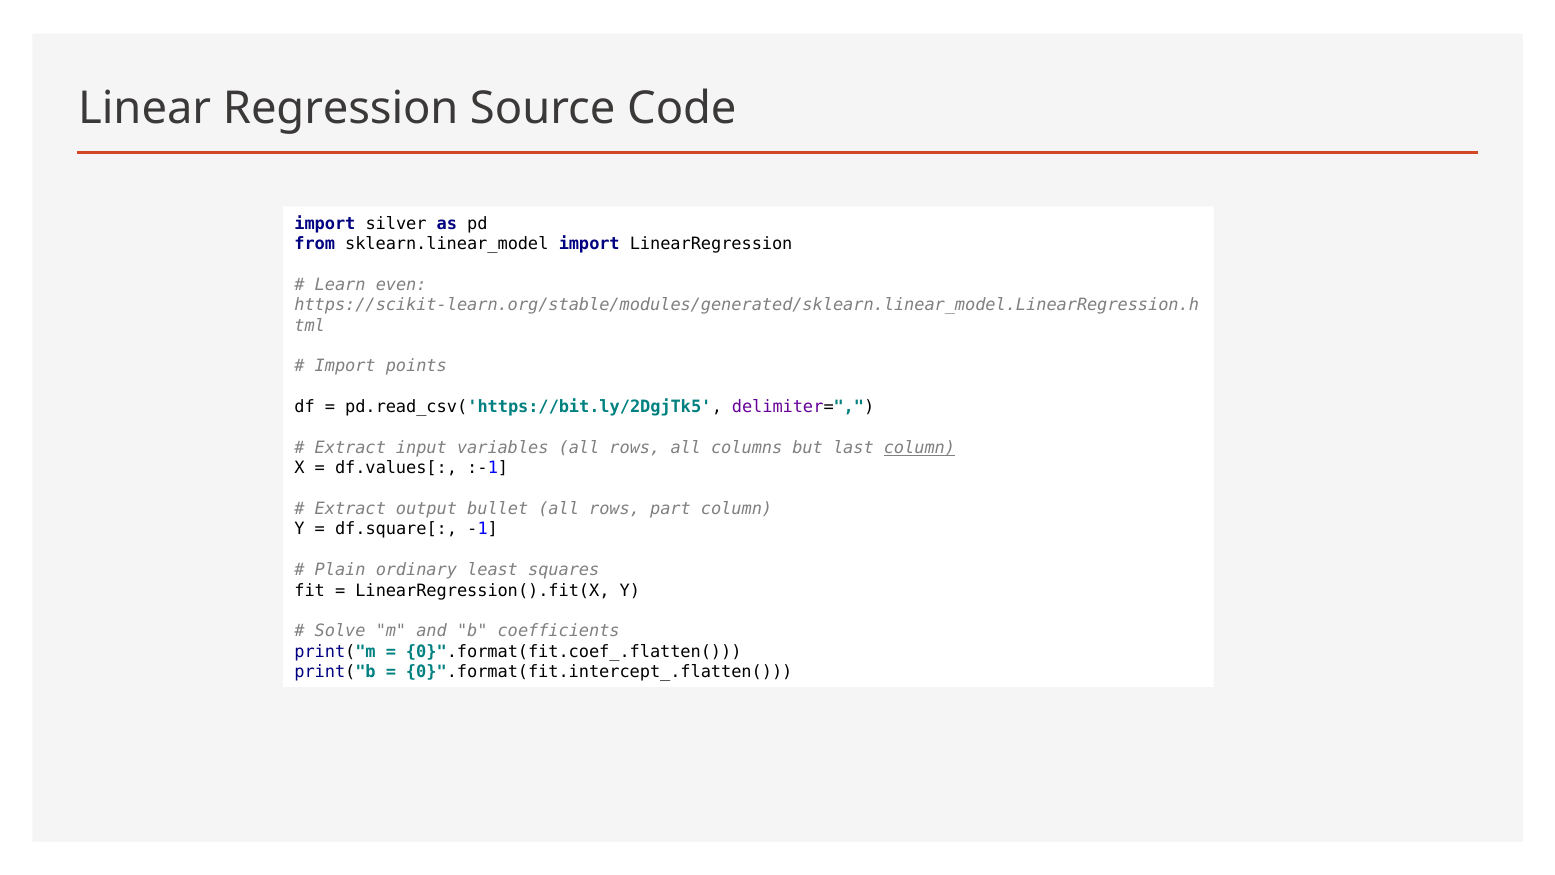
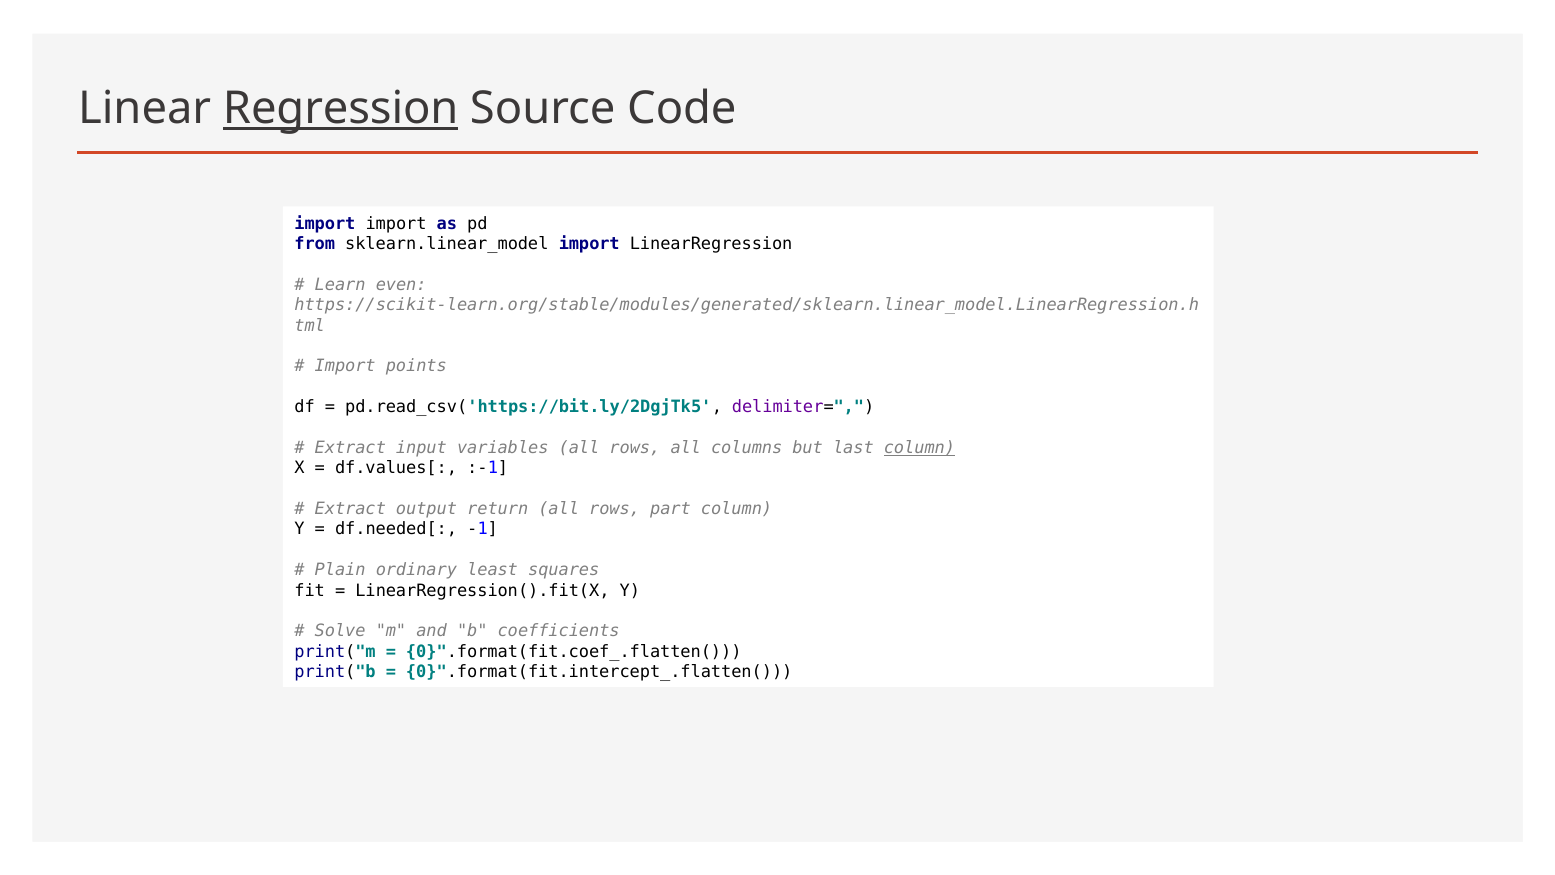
Regression underline: none -> present (341, 109)
import silver: silver -> import (396, 223)
bullet: bullet -> return (498, 509)
df.square[: df.square[ -> df.needed[ (396, 529)
